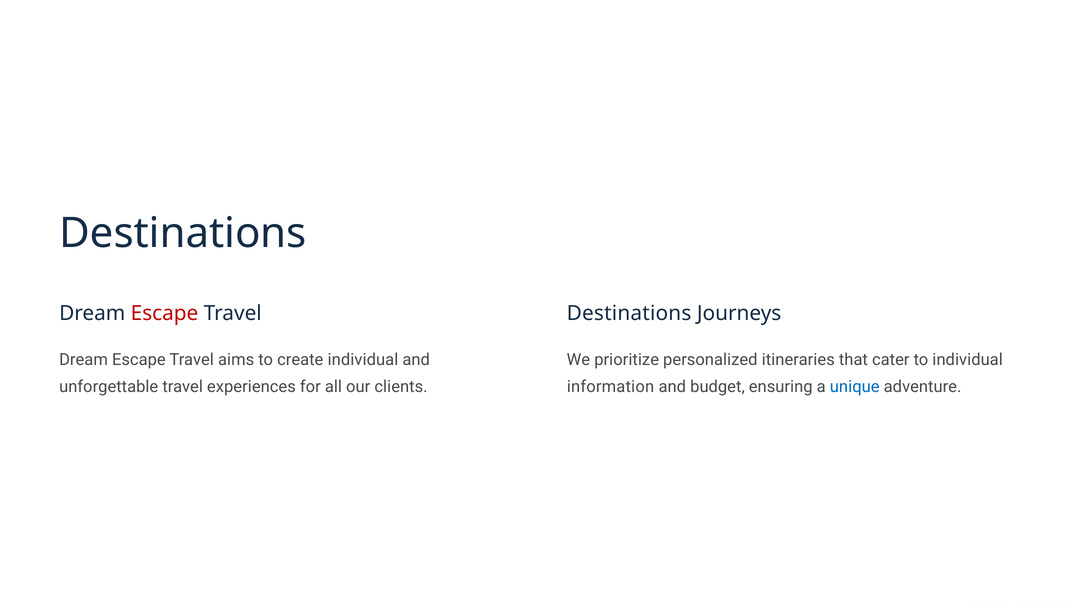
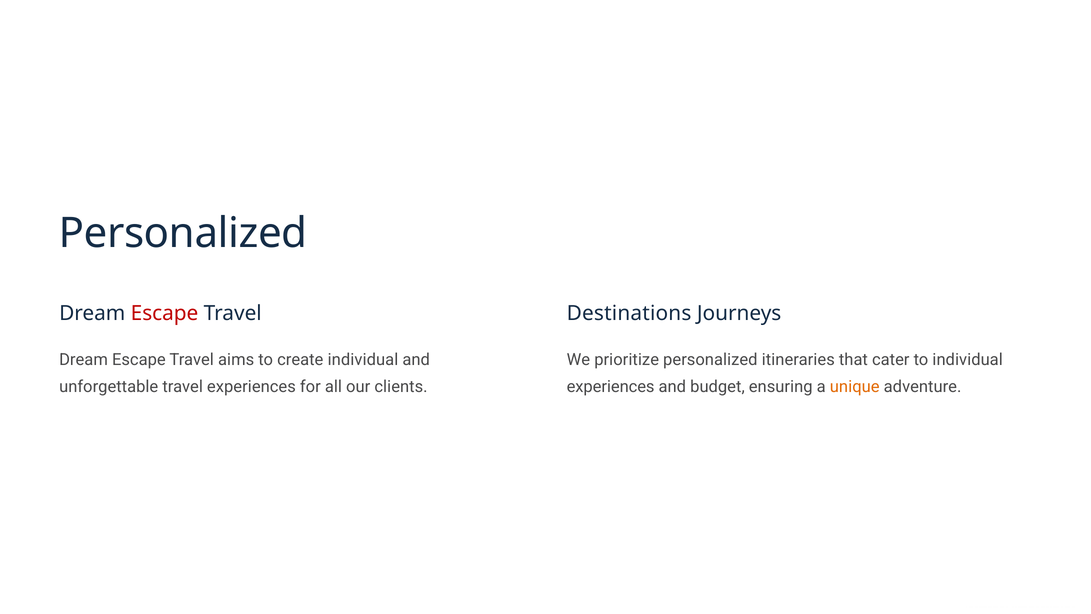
Destinations: Destinations -> Personalized (183, 233)
information: information -> experiences (611, 387)
unique colour: blue -> orange (855, 387)
